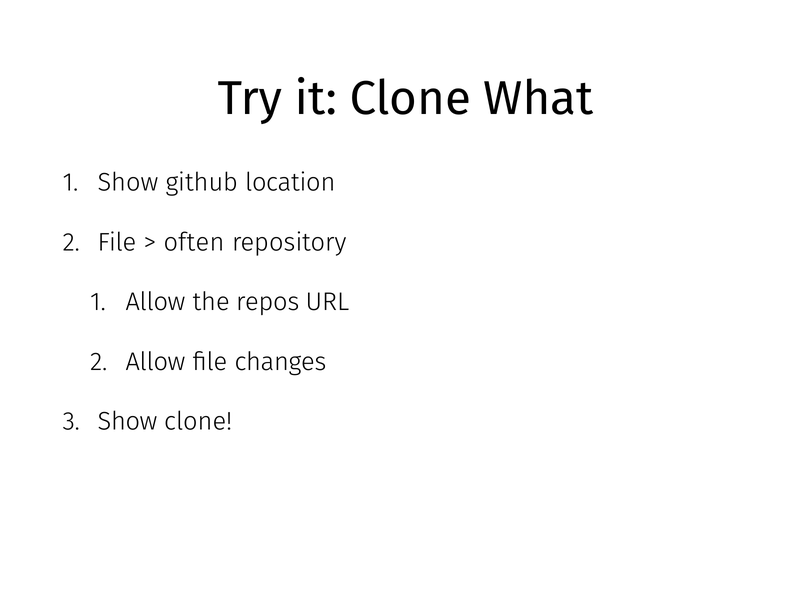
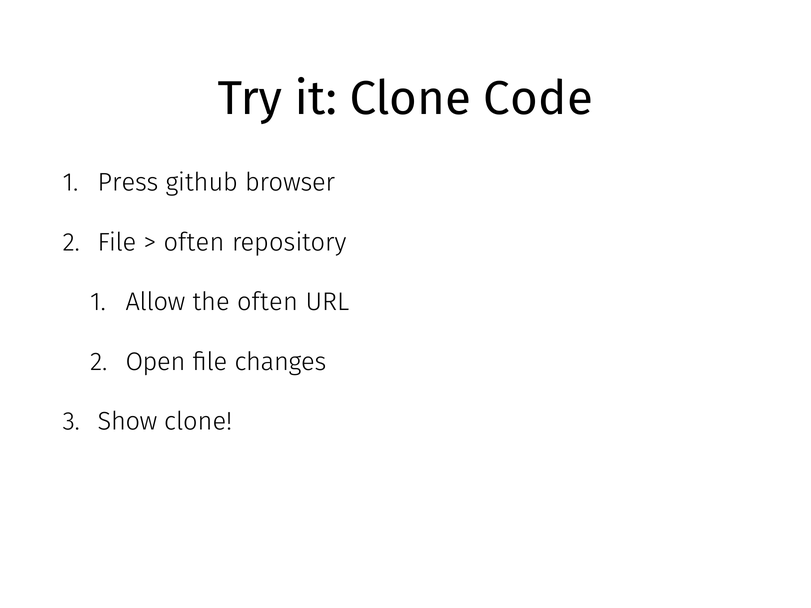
What: What -> Code (538, 98)
Show: Show -> Press (128, 183)
location: location -> browser (290, 183)
the repos: repos -> often (268, 302)
Allow: Allow -> Open (156, 362)
